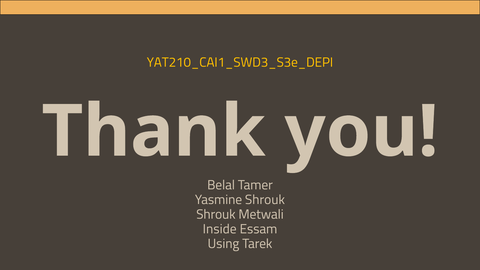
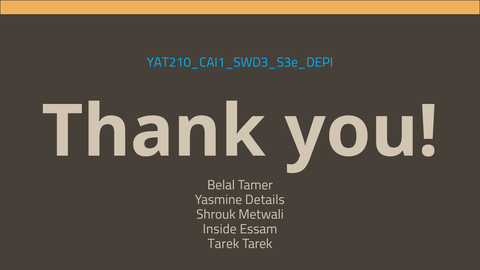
YAT210_CAI1_SWD3_S3e_DEPI colour: yellow -> light blue (240, 62)
Yasmine Shrouk: Shrouk -> Details (265, 200)
Using: Using -> Tarek (223, 244)
